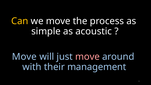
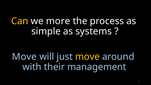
we move: move -> more (58, 21)
acoustic: acoustic -> systems (94, 31)
move colour: pink -> yellow (87, 57)
